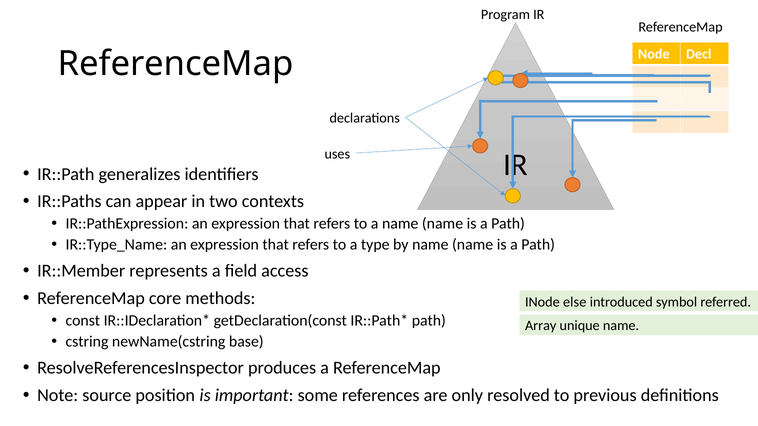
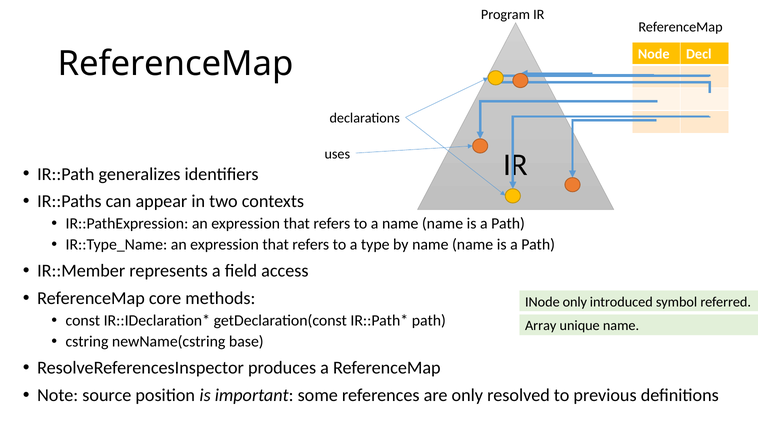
INode else: else -> only (575, 302)
